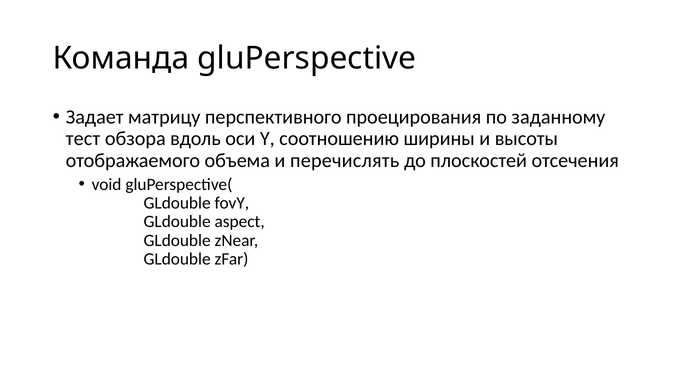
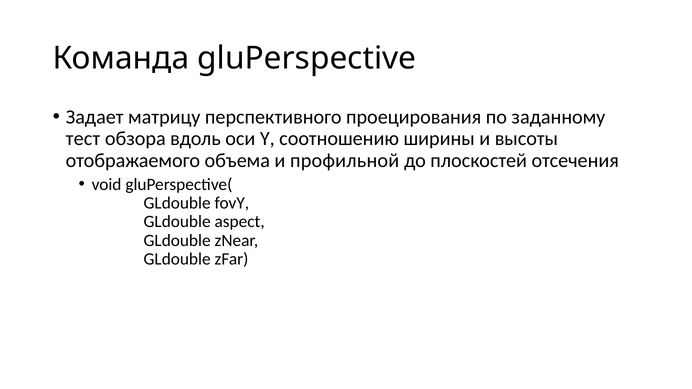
перечислять: перечислять -> профильной (345, 161)
